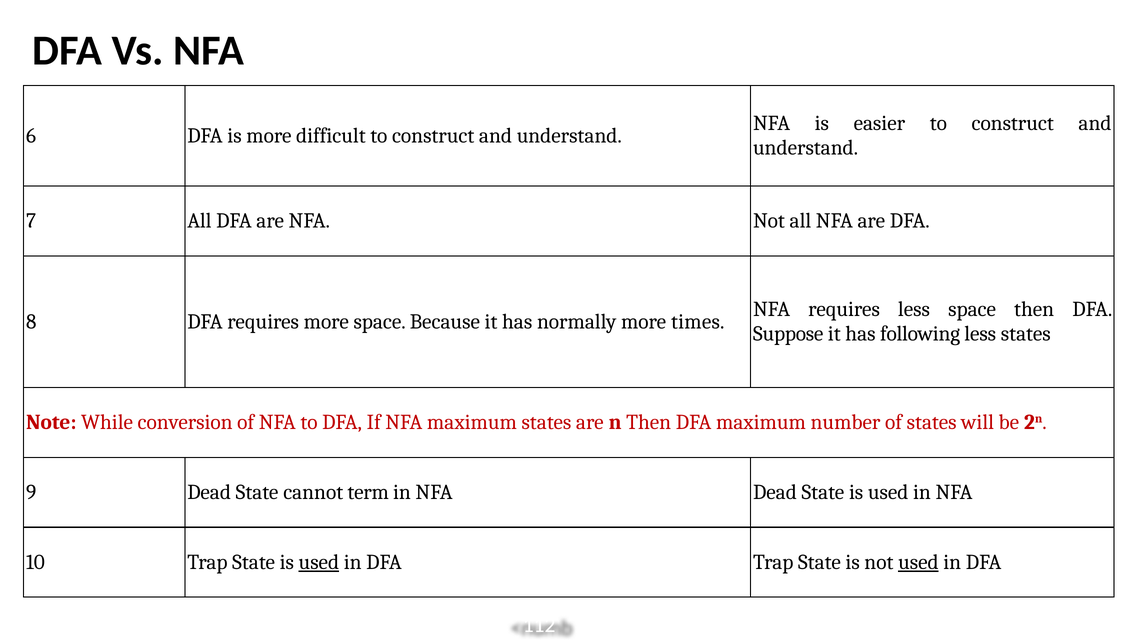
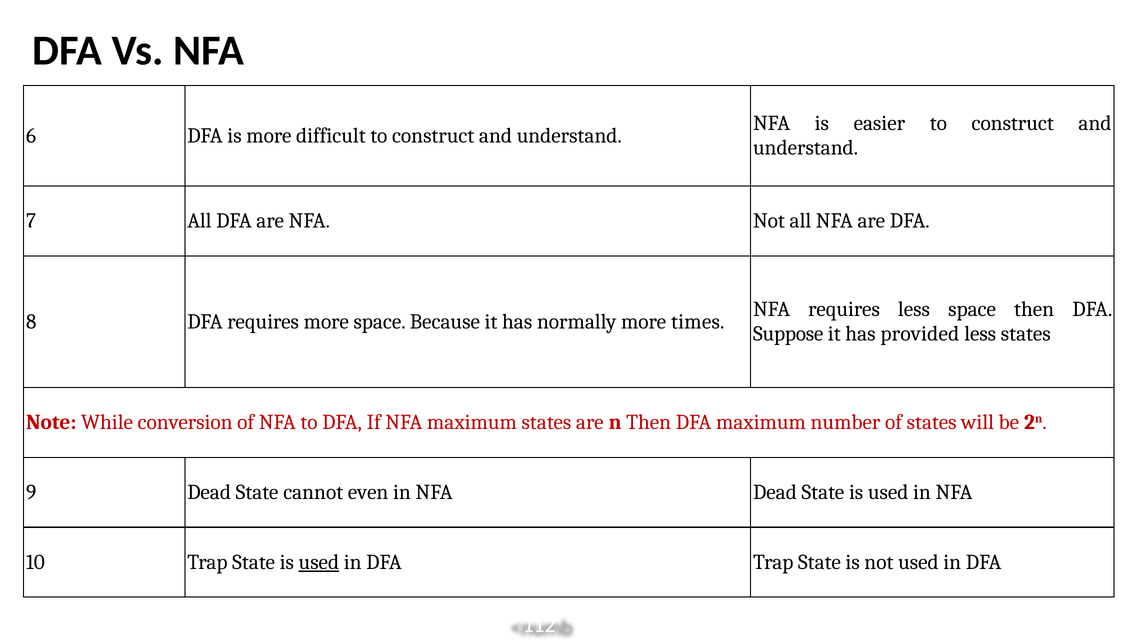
following: following -> provided (920, 334)
term: term -> even (368, 492)
used underline: present -> none (918, 562)
